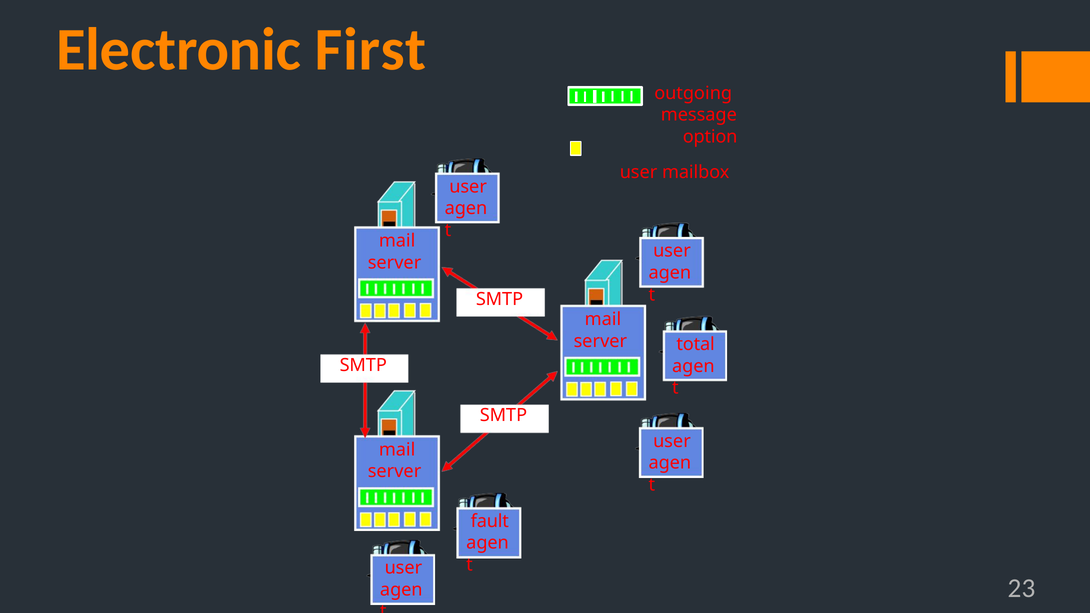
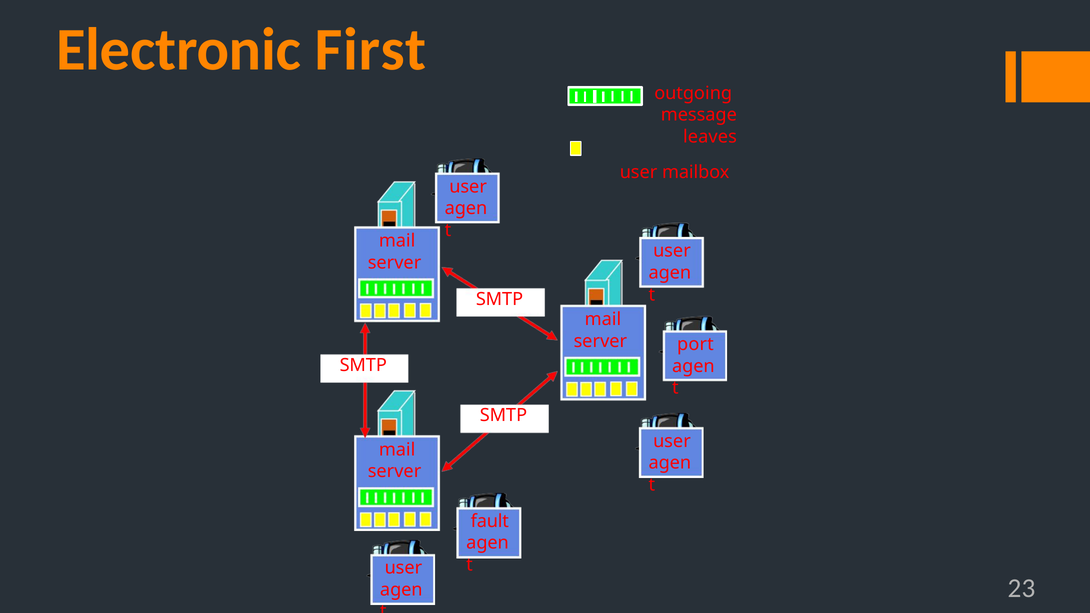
option: option -> leaves (710, 137)
total: total -> port (695, 344)
